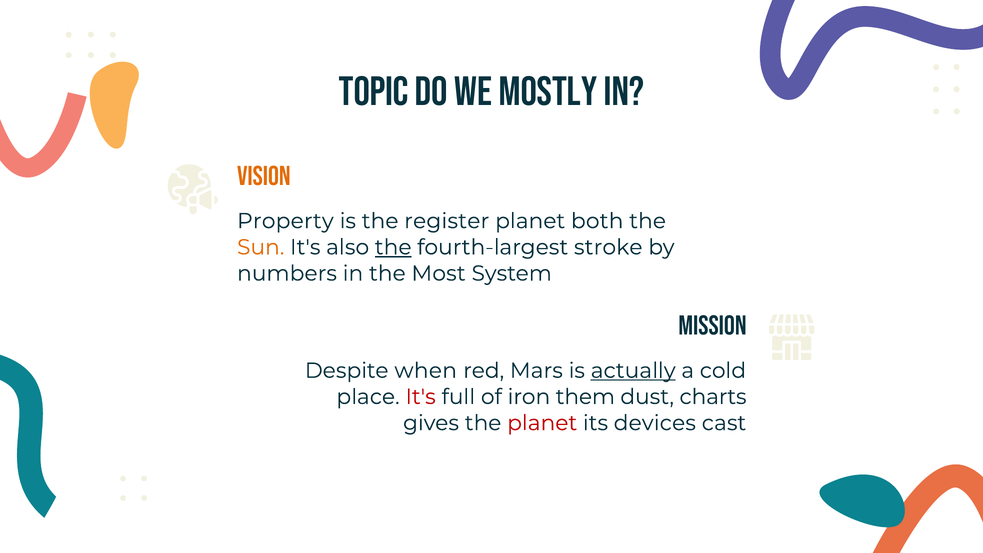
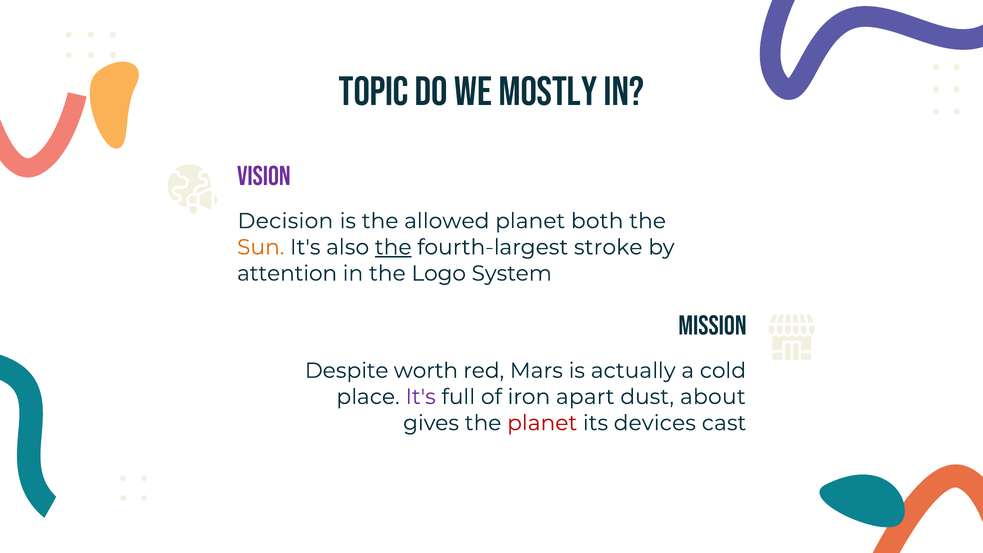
Vision colour: orange -> purple (264, 176)
Property: Property -> Decision (285, 221)
register: register -> allowed (447, 221)
numbers: numbers -> attention (287, 273)
Most: Most -> Logo (439, 273)
when: when -> worth (426, 371)
actually underline: present -> none (633, 371)
It's colour: red -> purple (421, 397)
them: them -> apart (585, 397)
charts: charts -> about (713, 397)
